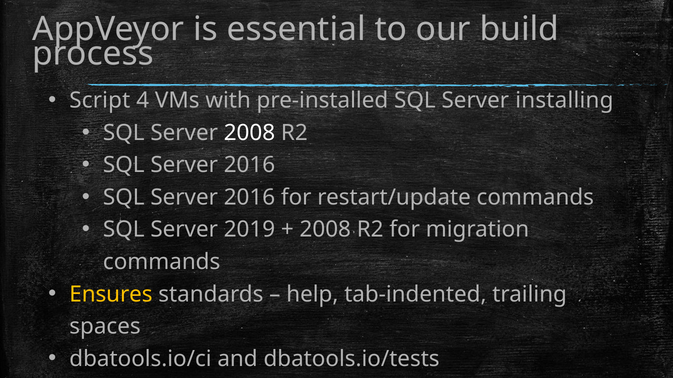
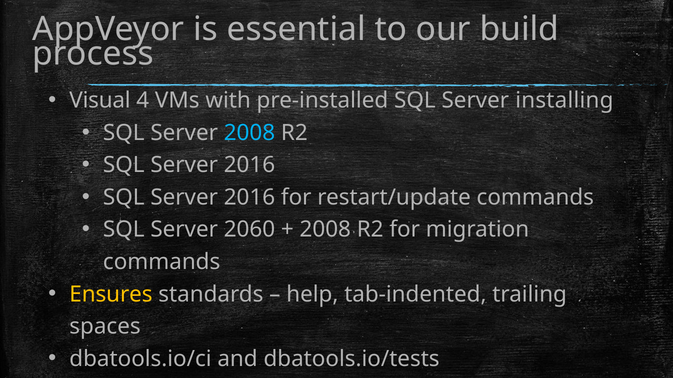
Script: Script -> Visual (100, 101)
2008 colour: white -> light blue (249, 133)
2019: 2019 -> 2060 (249, 230)
